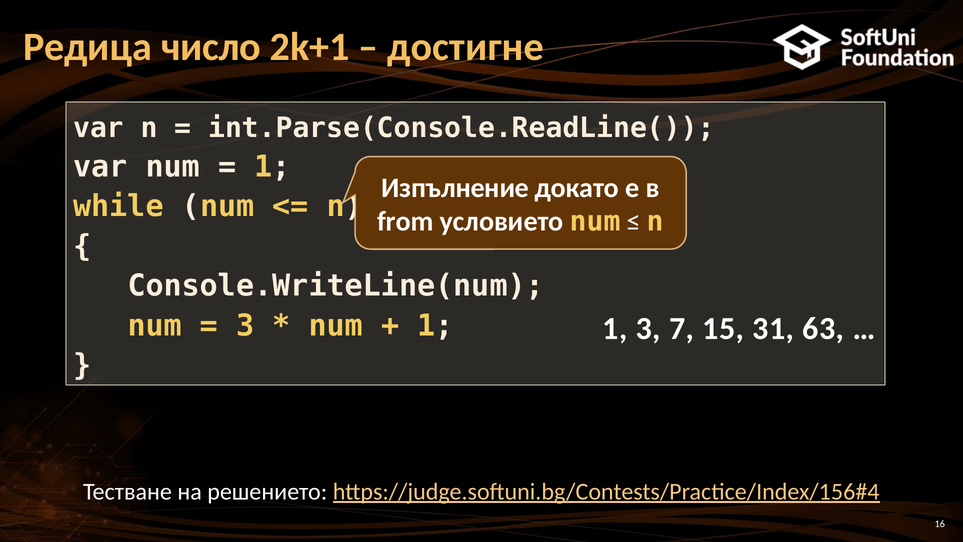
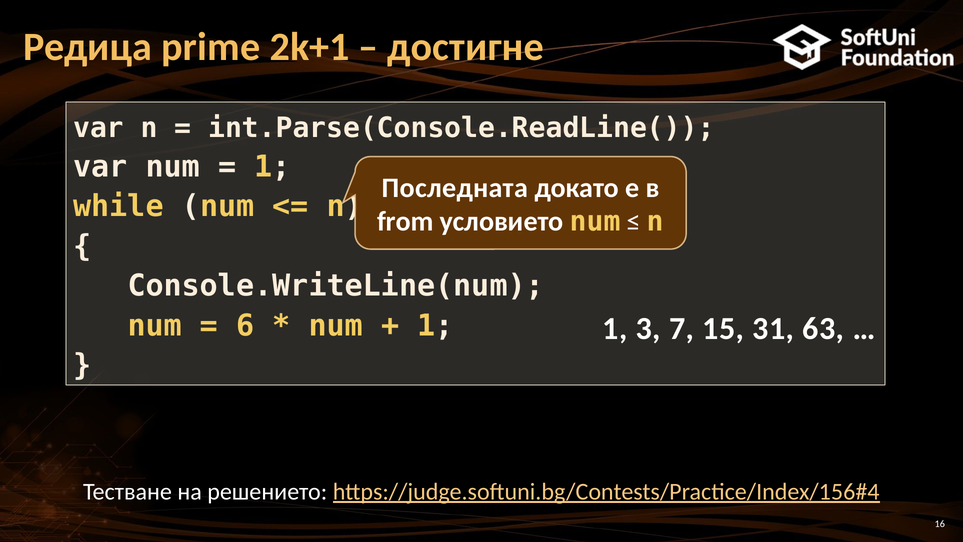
число: число -> prime (211, 47)
Изпълнение: Изпълнение -> Последната (455, 188)
3: 3 -> 6 (245, 325)
